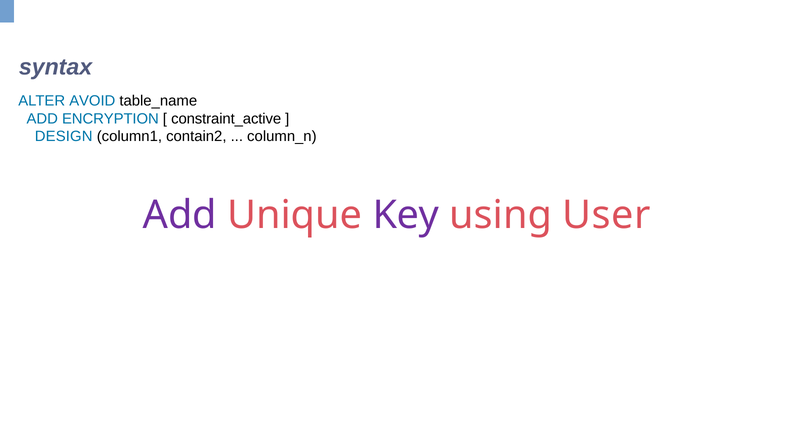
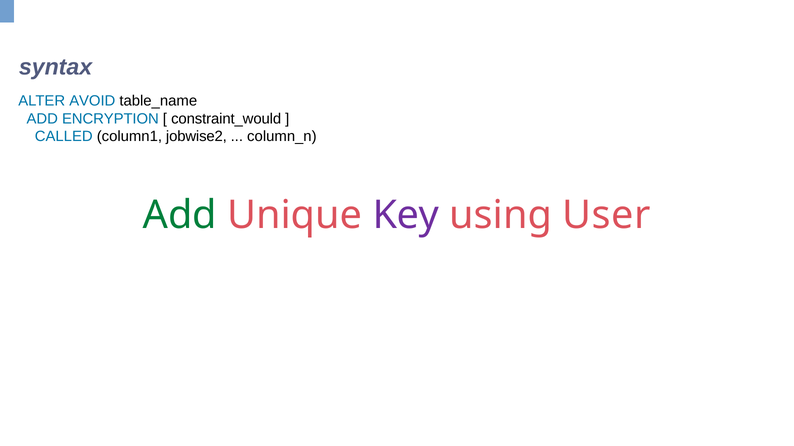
constraint_active: constraint_active -> constraint_would (226, 119)
DESIGN: DESIGN -> CALLED (64, 137)
contain2: contain2 -> jobwise2 (196, 137)
Add colour: purple -> green (180, 215)
